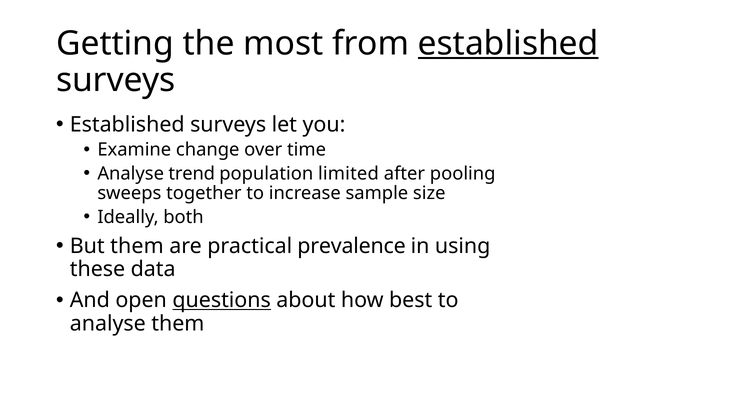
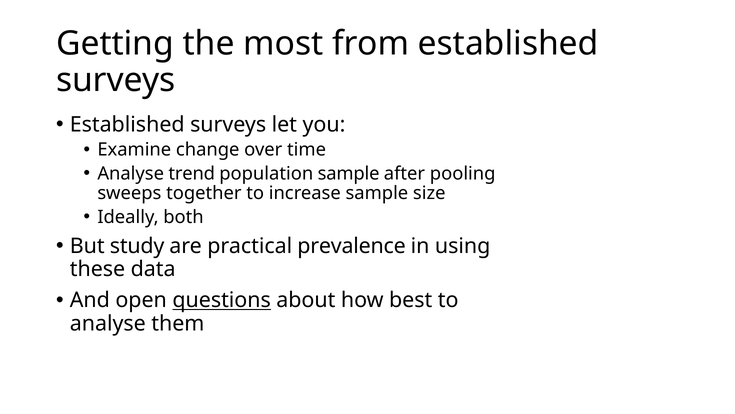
established underline: present -> none (508, 44)
population limited: limited -> sample (349, 173)
But them: them -> study (137, 246)
